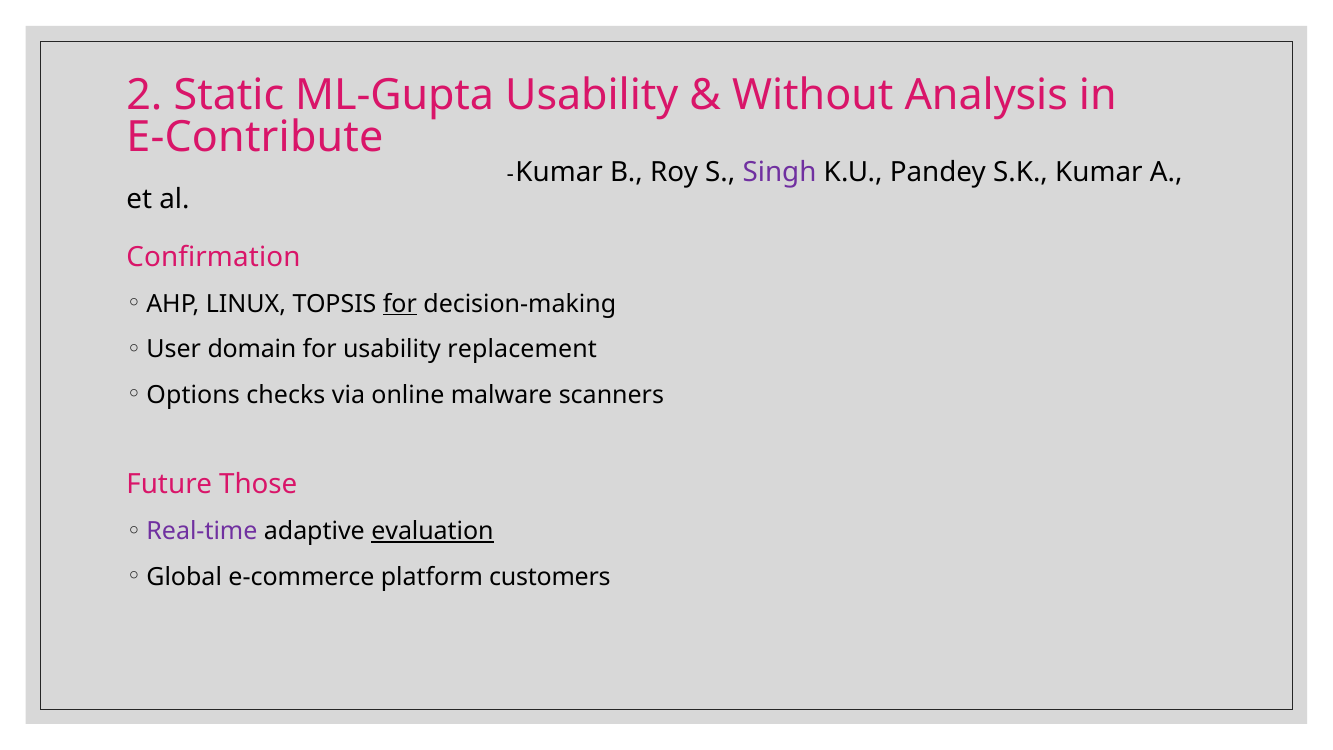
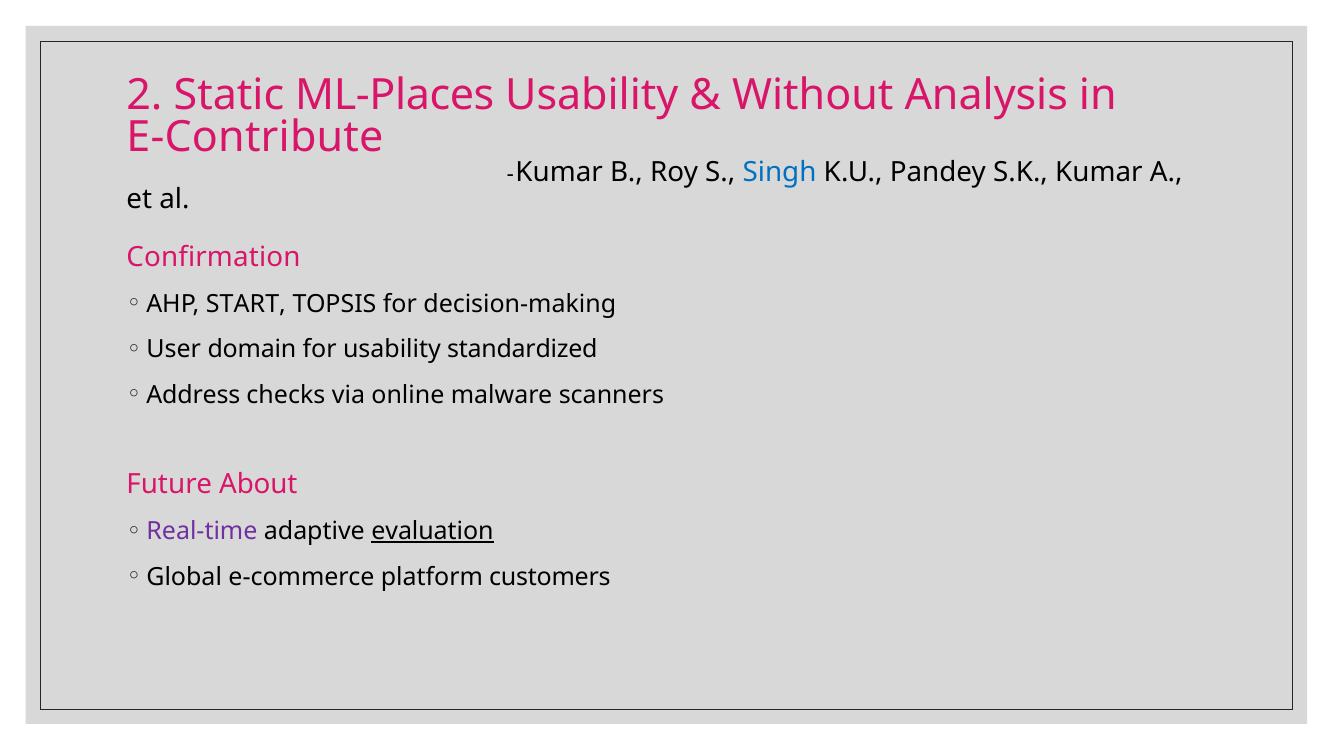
ML-Gupta: ML-Gupta -> ML-Places (395, 96)
Singh colour: purple -> blue (780, 172)
LINUX: LINUX -> START (246, 304)
for underline: present -> none (400, 304)
replacement: replacement -> standardized (522, 349)
Options: Options -> Address (193, 395)
Those: Those -> About (258, 484)
